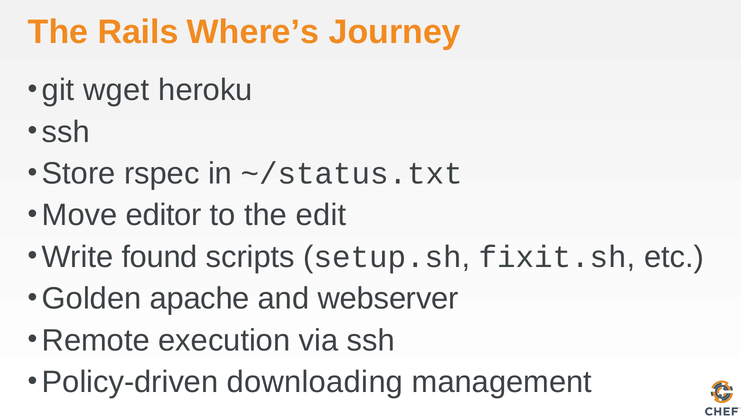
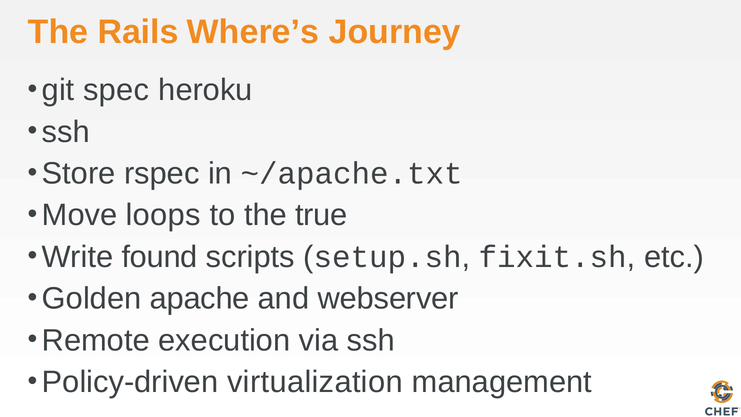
wget: wget -> spec (116, 90)
~/status.txt: ~/status.txt -> ~/apache.txt (352, 174)
editor: editor -> loops (163, 215)
edit: edit -> true (321, 215)
downloading: downloading -> virtualization (315, 382)
